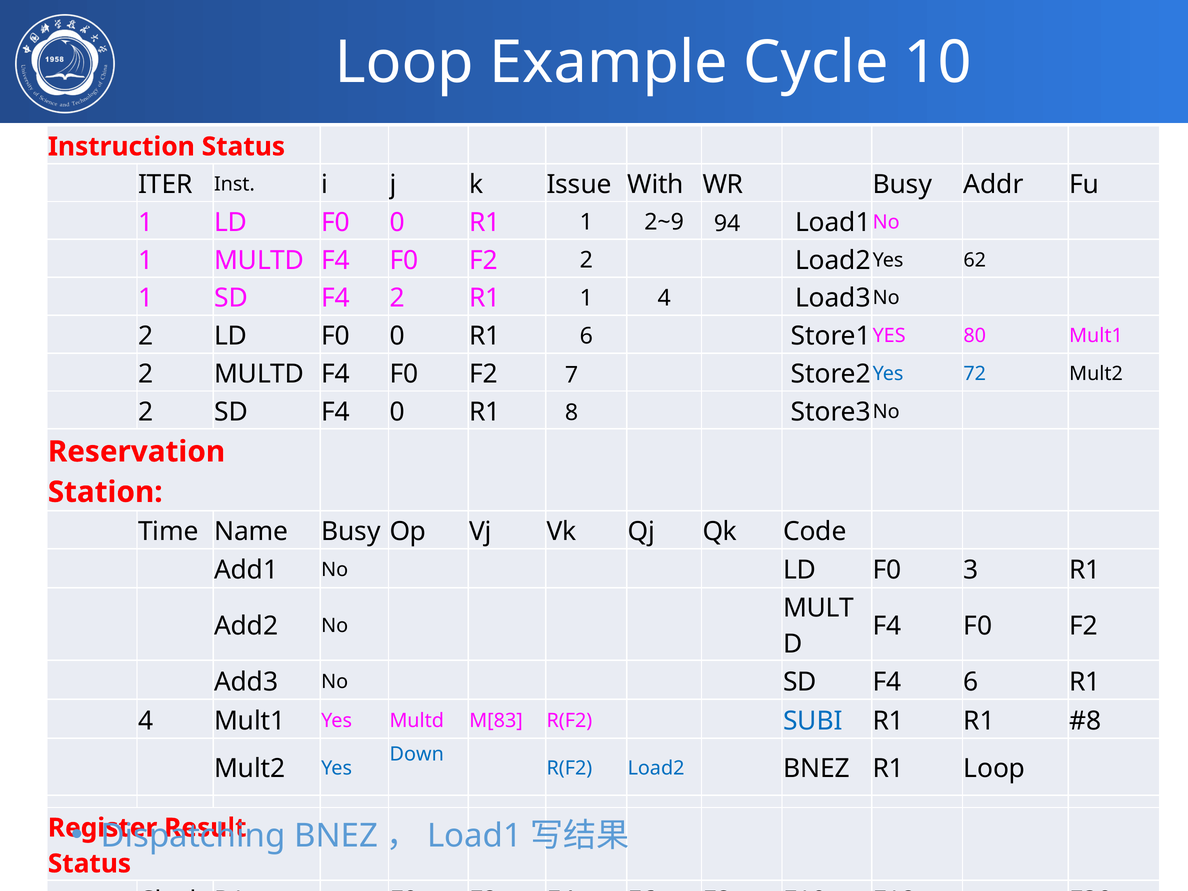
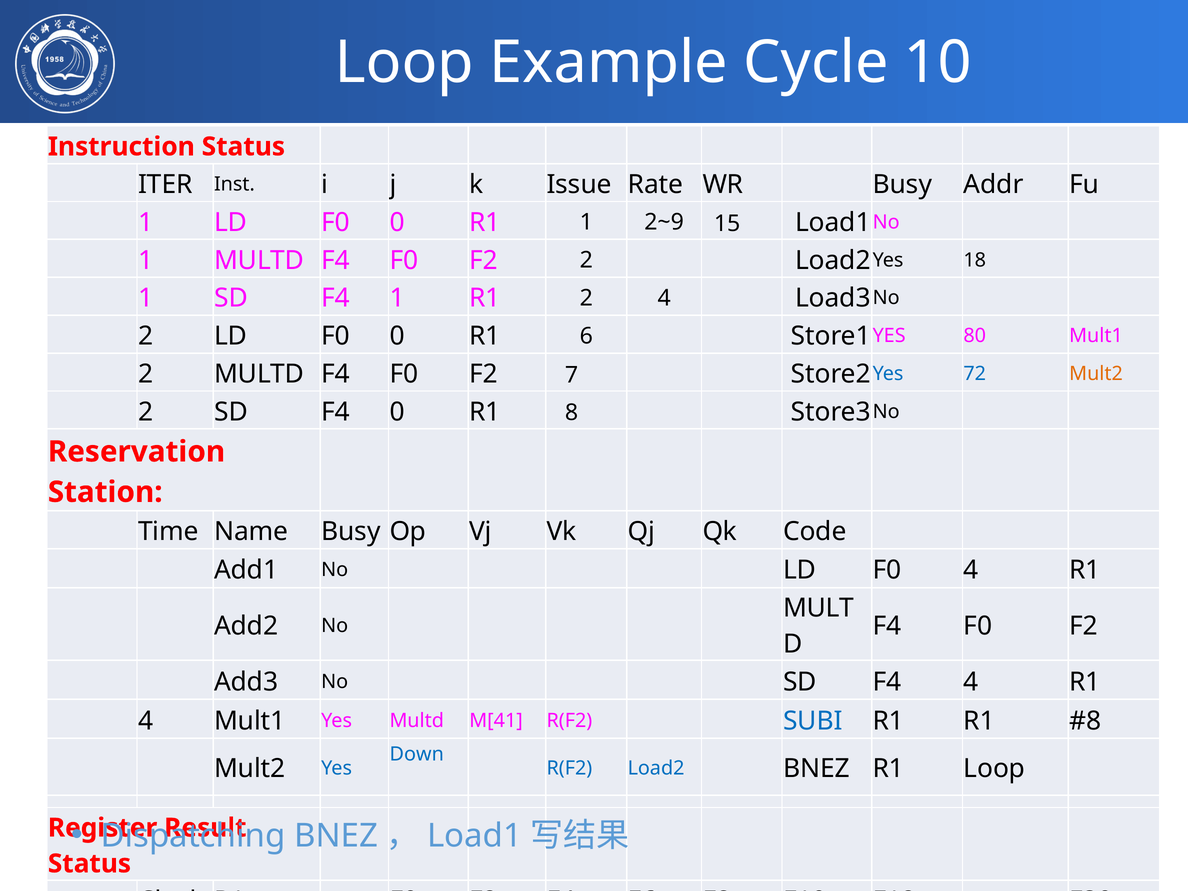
With: With -> Rate (655, 185)
94: 94 -> 15 (727, 223)
62: 62 -> 18 (975, 260)
F4 2: 2 -> 1 (397, 298)
1: 1 -> 2 (586, 298)
Mult2 colour: black -> orange (1096, 374)
F0 3: 3 -> 4 (971, 570)
F4 6: 6 -> 4 (971, 682)
M[83: M[83 -> M[41 (496, 721)
